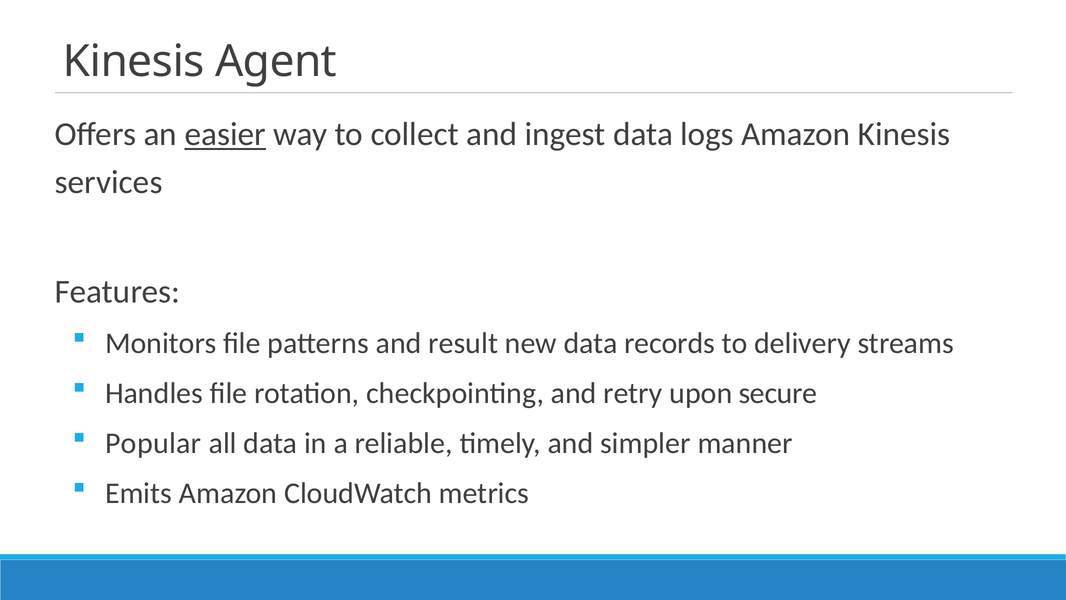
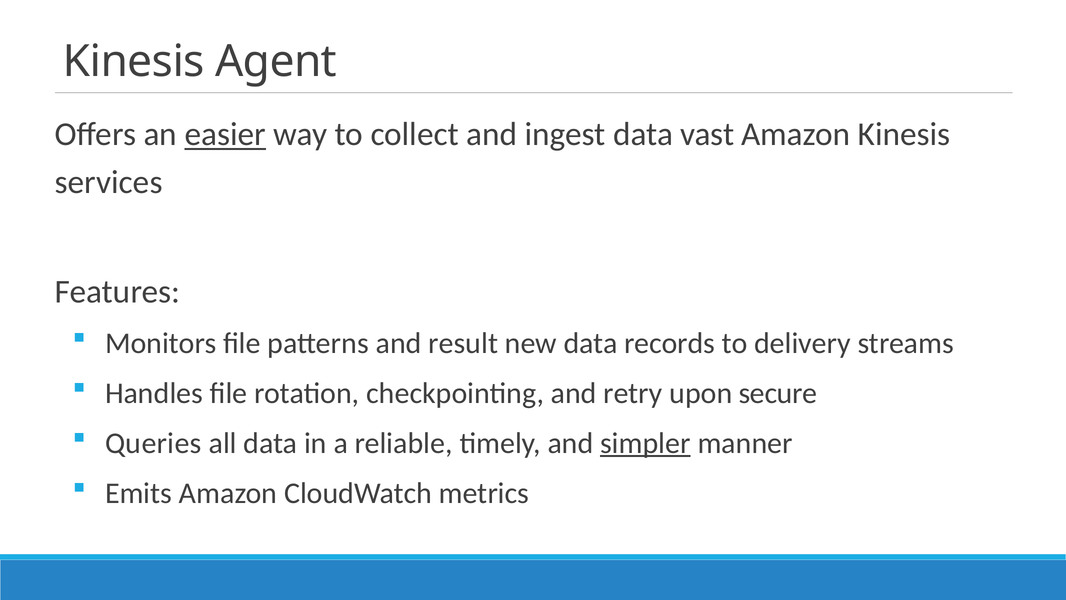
logs: logs -> vast (707, 134)
Popular: Popular -> Queries (153, 443)
simpler underline: none -> present (645, 443)
